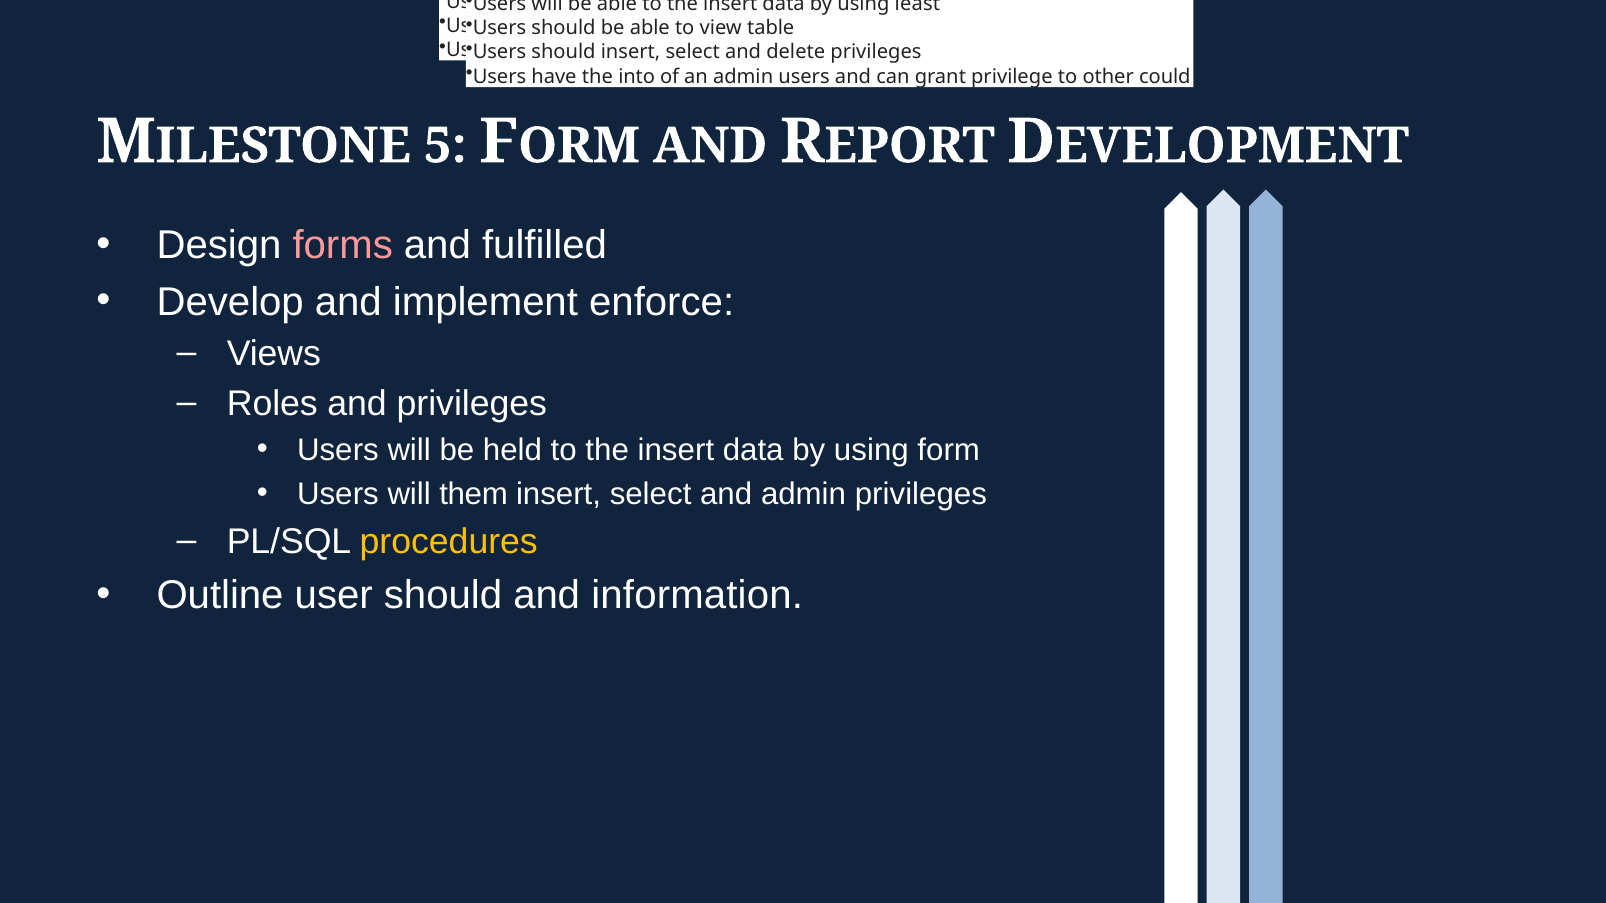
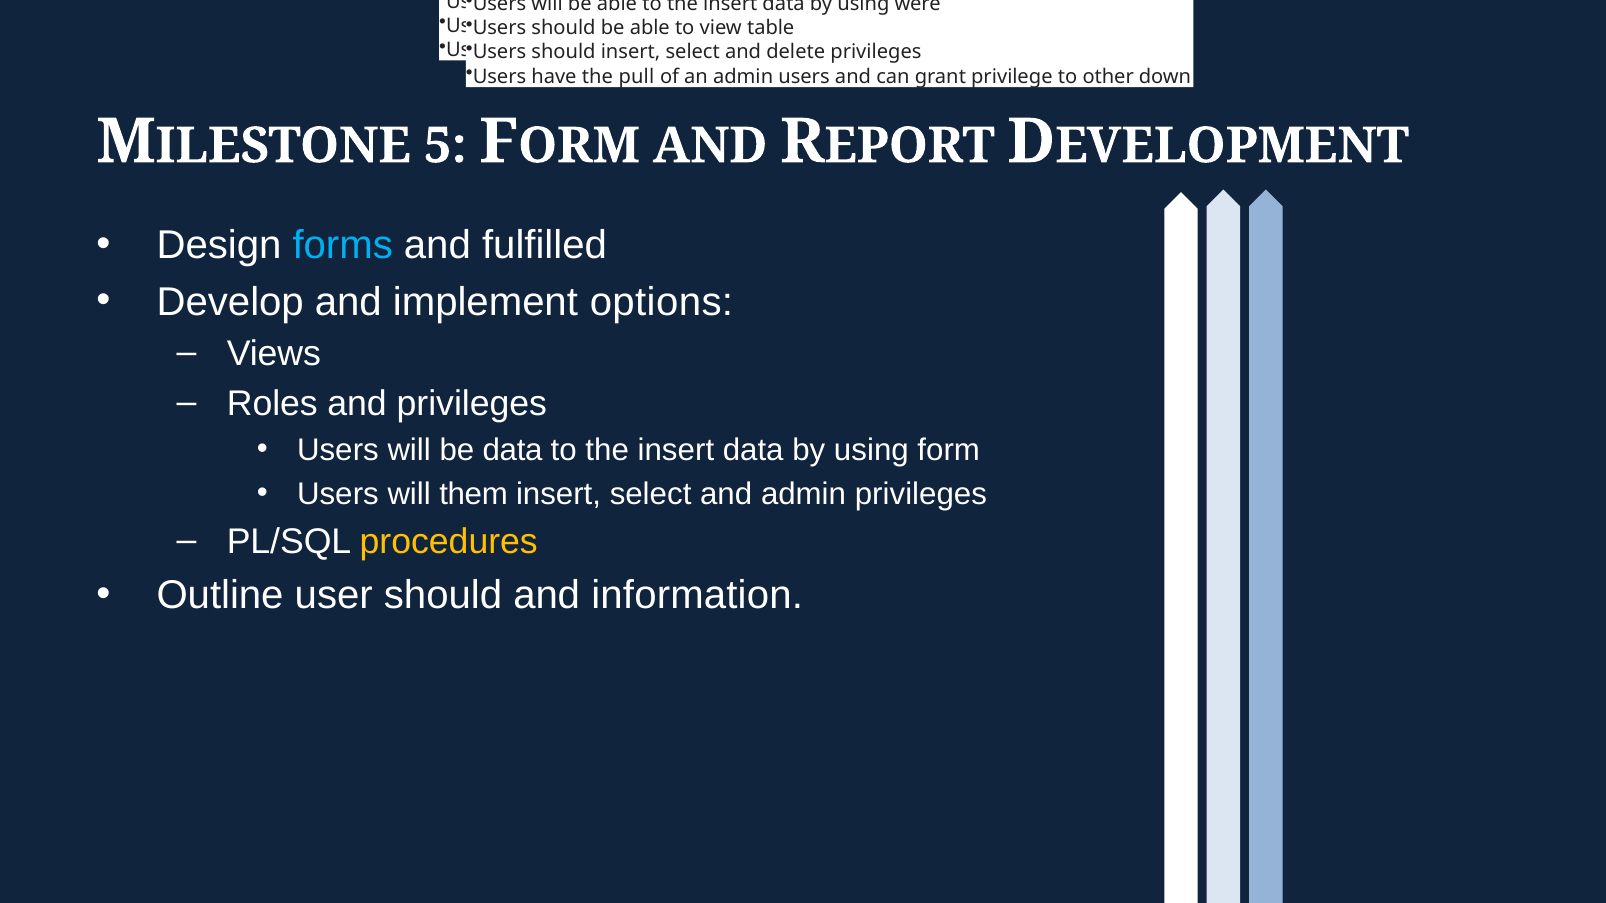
least: least -> were (918, 4)
into: into -> pull (636, 77)
could: could -> down (1165, 77)
forms colour: pink -> light blue (343, 246)
enforce: enforce -> options (661, 302)
be held: held -> data (513, 450)
